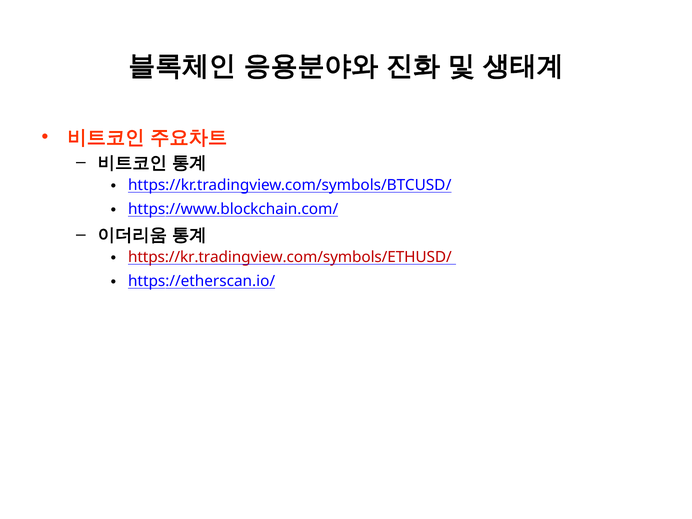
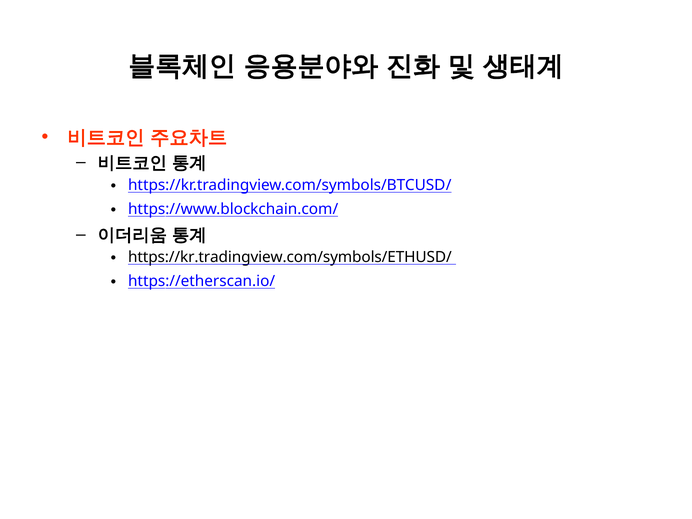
https://kr.tradingview.com/symbols/ETHUSD/ colour: red -> black (290, 257)
